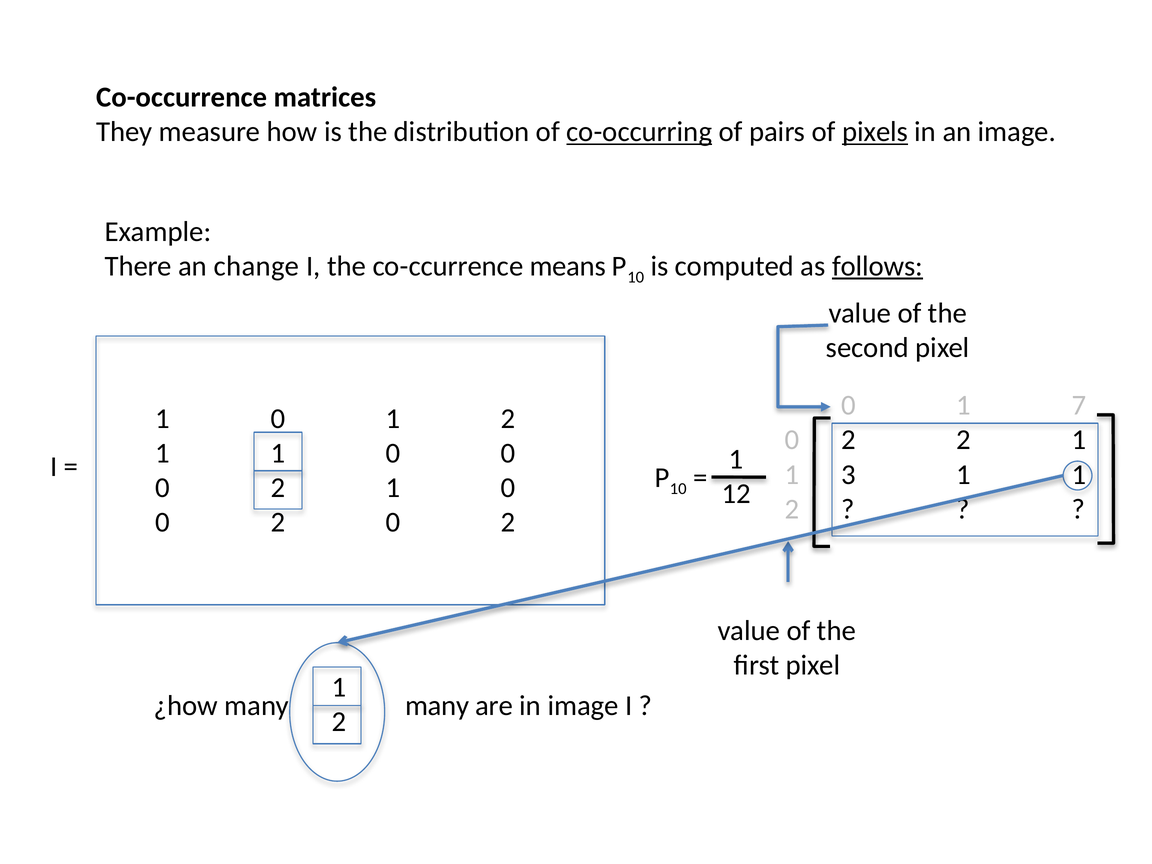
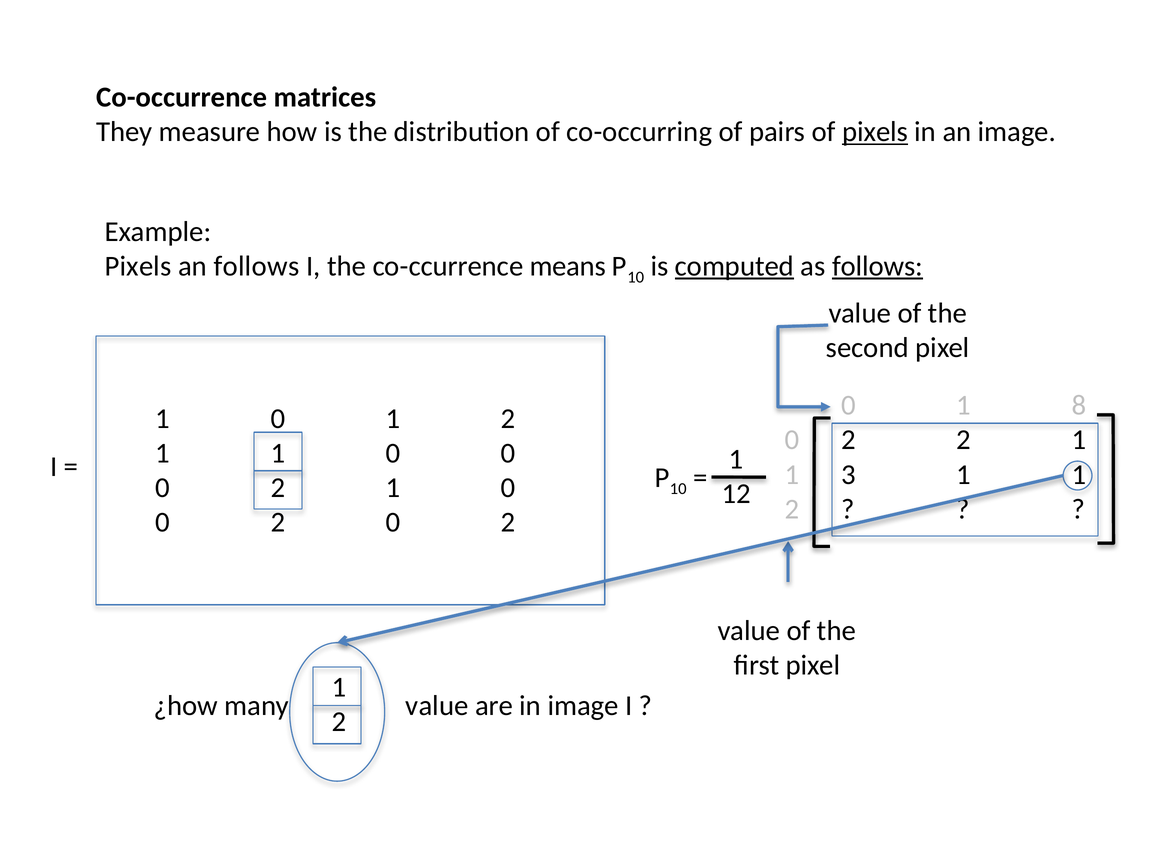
co-occurring underline: present -> none (639, 132)
There: There -> Pixels (138, 266)
an change: change -> follows (256, 266)
computed underline: none -> present (734, 266)
7: 7 -> 8 (1079, 405)
many many: many -> value (437, 706)
